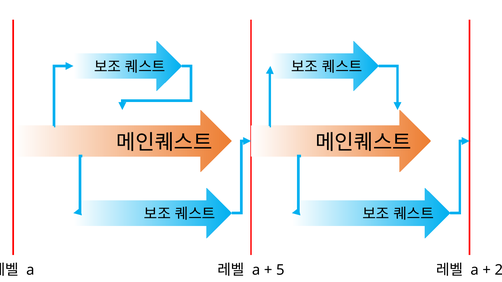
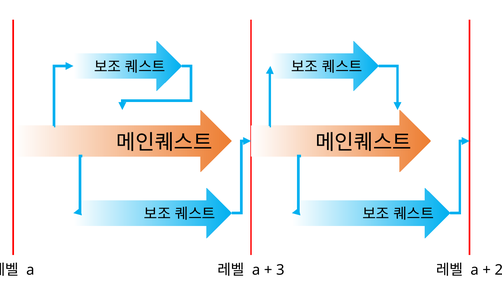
5: 5 -> 3 (280, 270)
